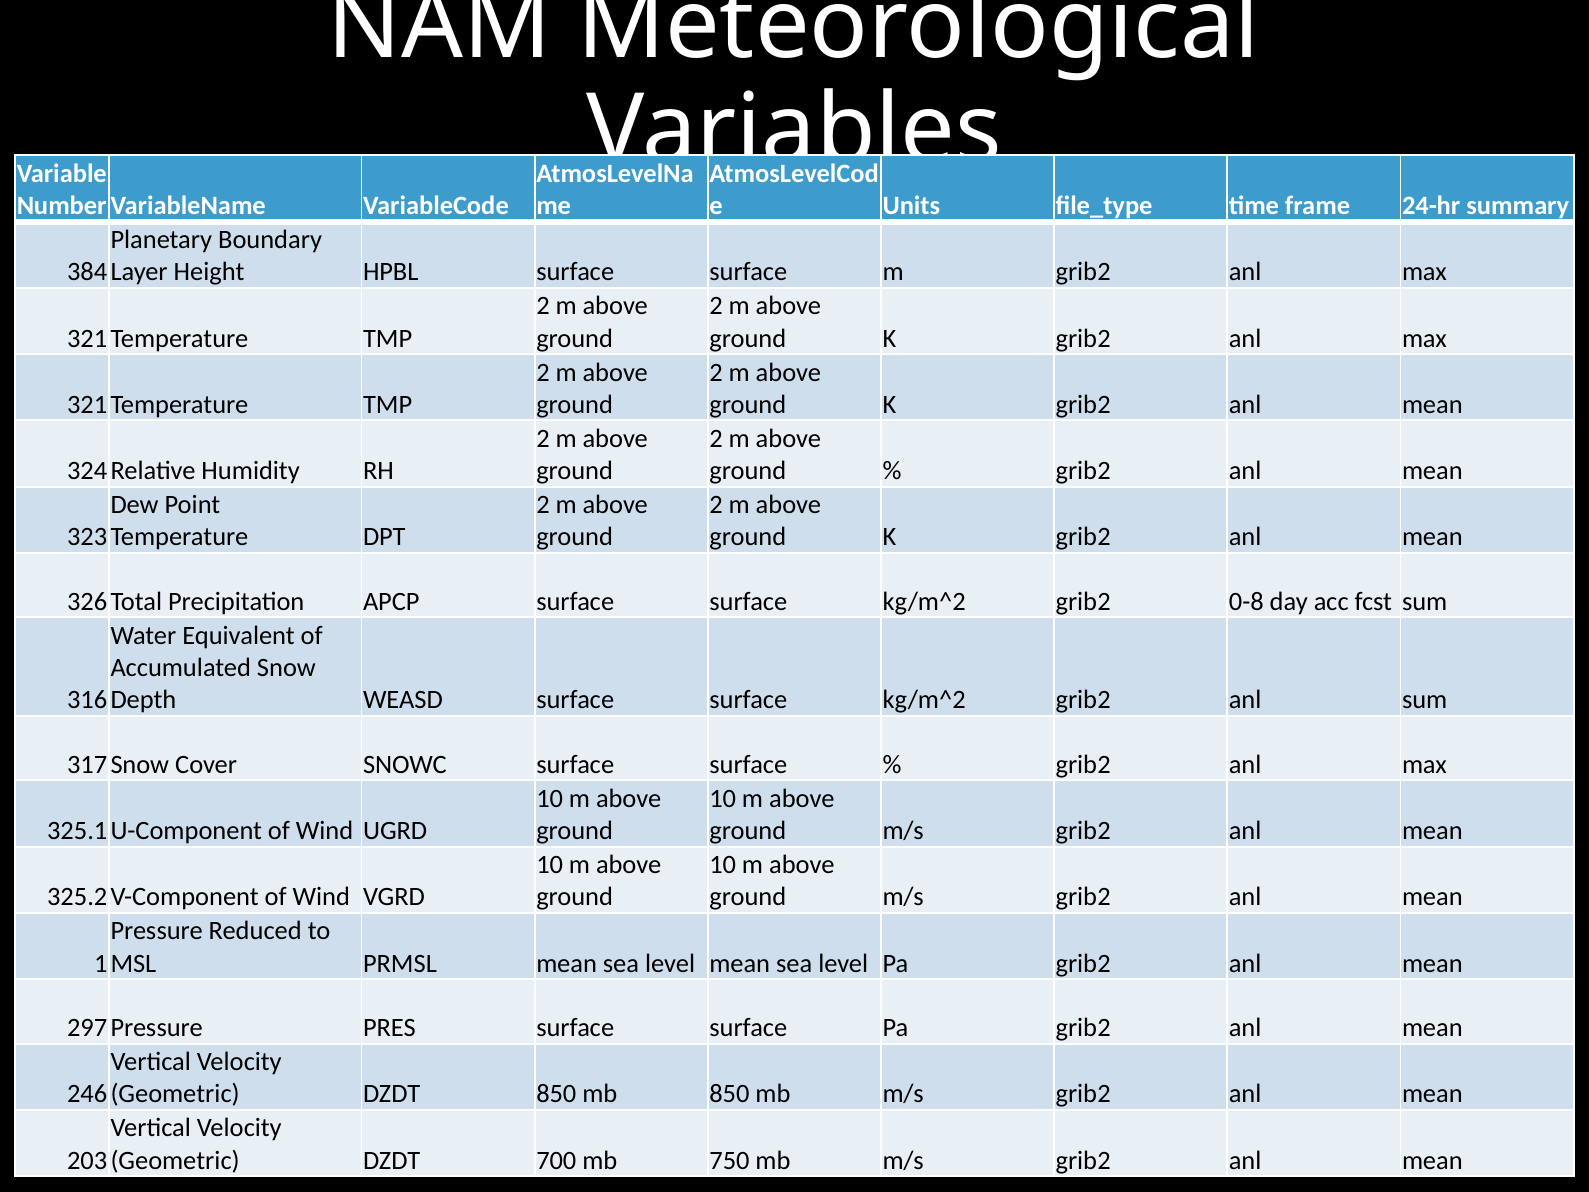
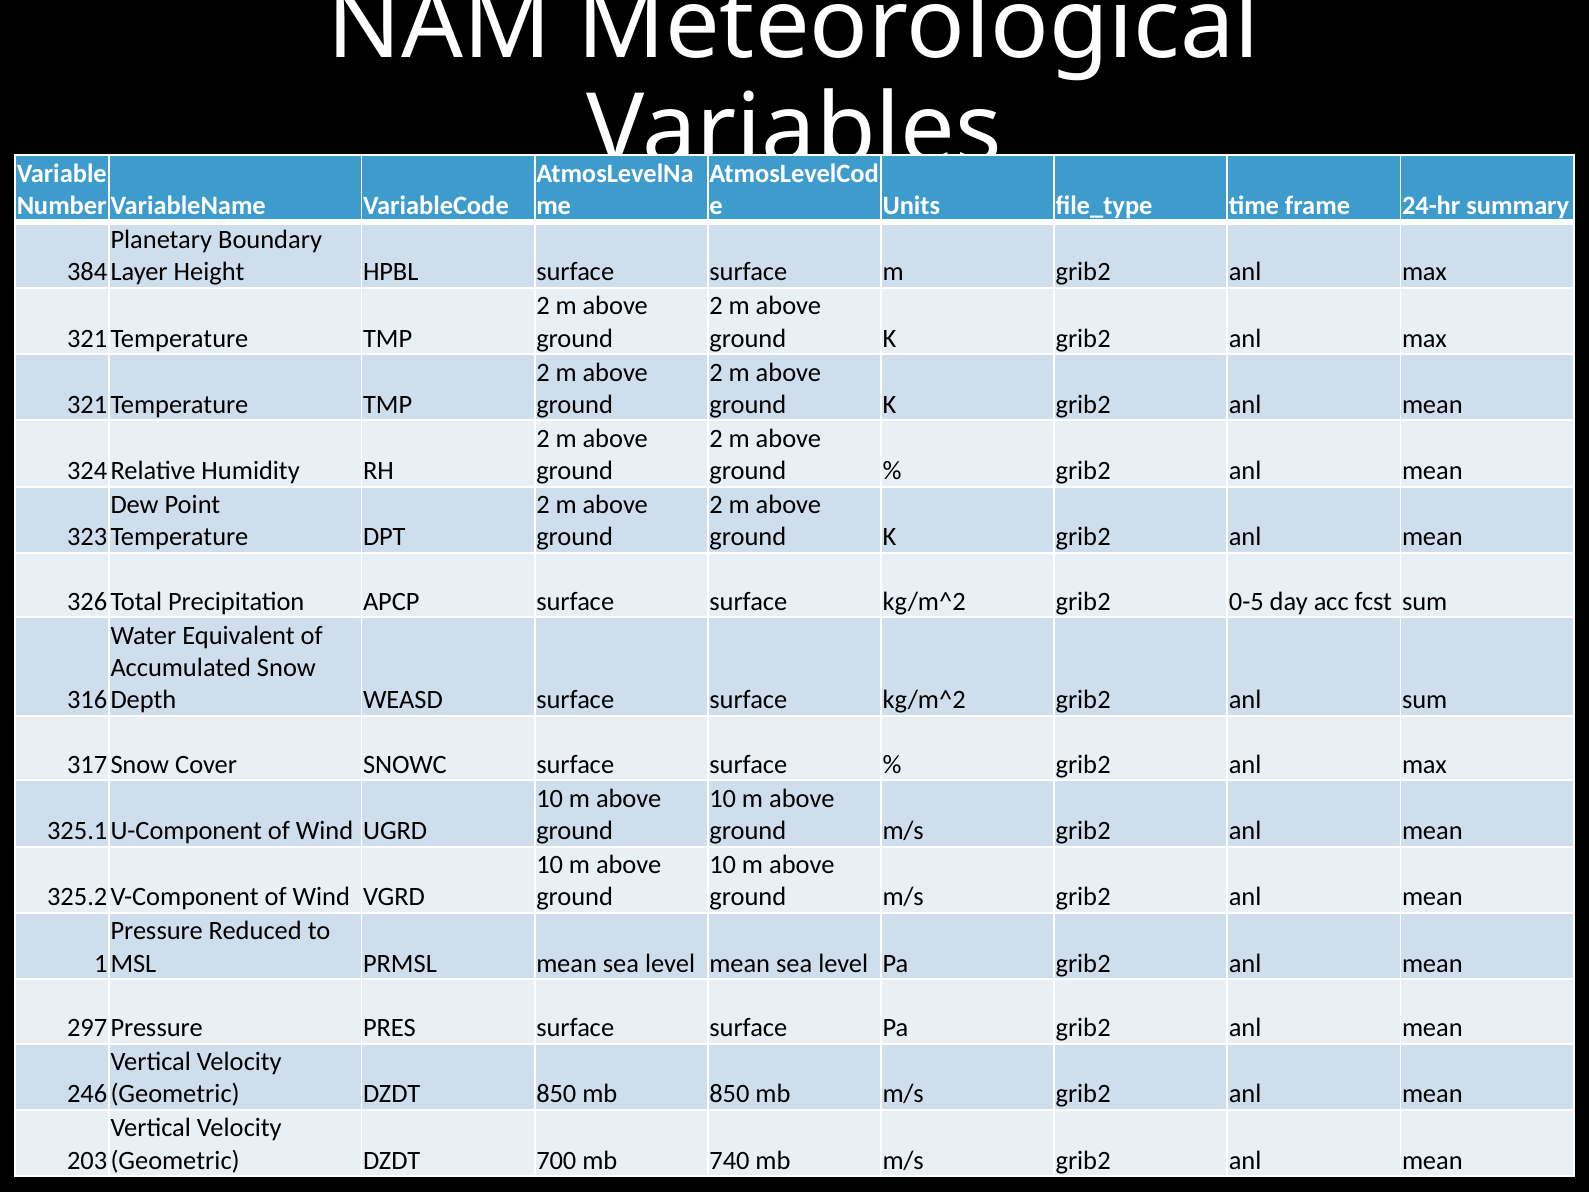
0-8: 0-8 -> 0-5 (1246, 601)
750: 750 -> 740 (729, 1160)
